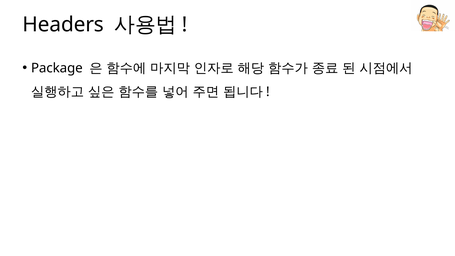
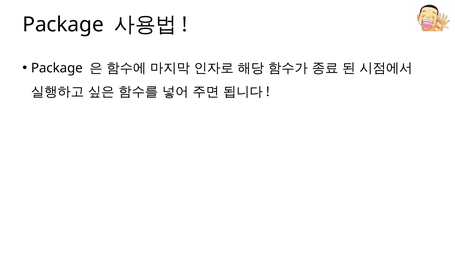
Headers: Headers -> Package (63, 25)
